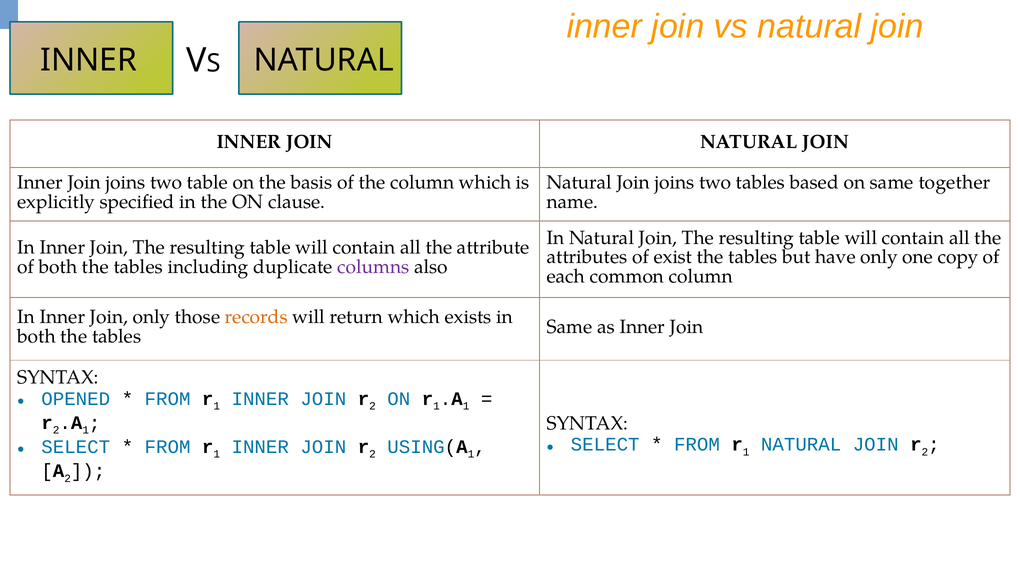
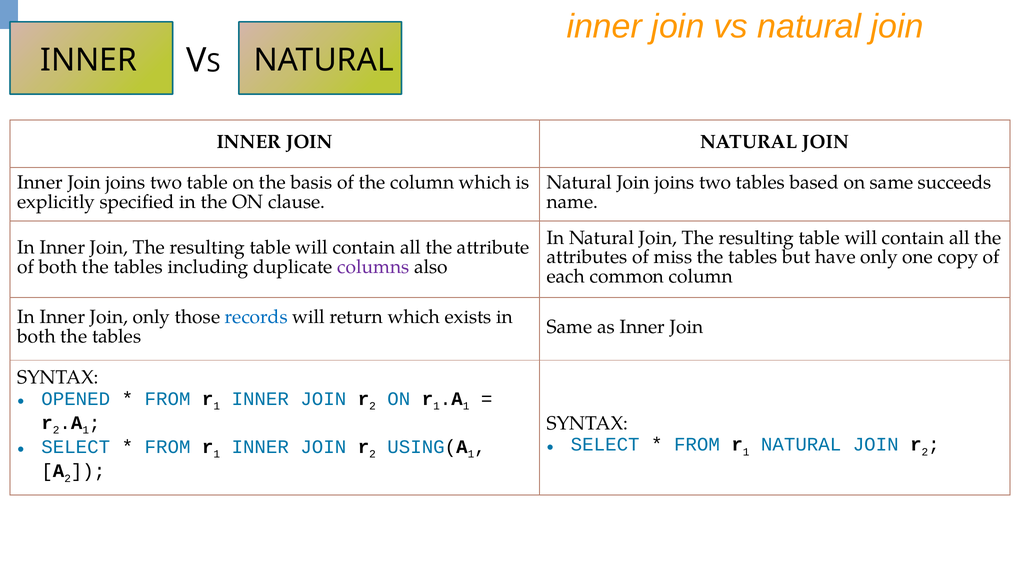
together: together -> succeeds (955, 183)
exist: exist -> miss (673, 257)
records colour: orange -> blue (256, 317)
